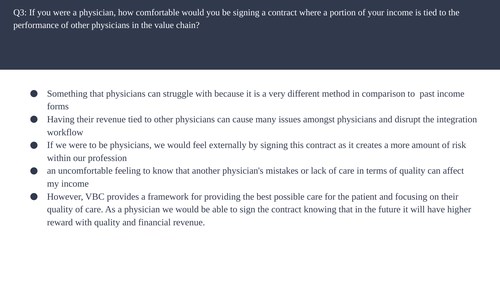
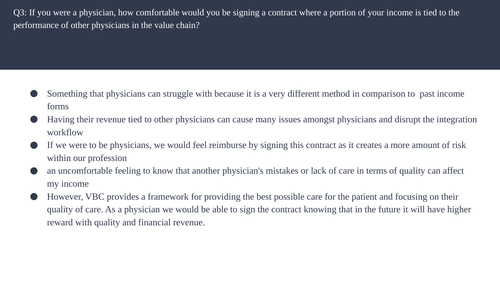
externally: externally -> reimburse (228, 145)
